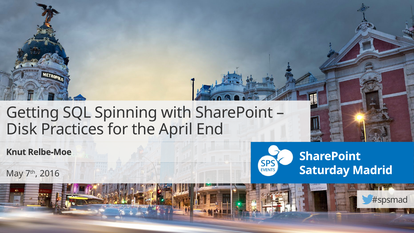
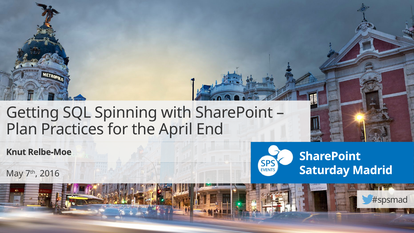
Disk: Disk -> Plan (22, 129)
